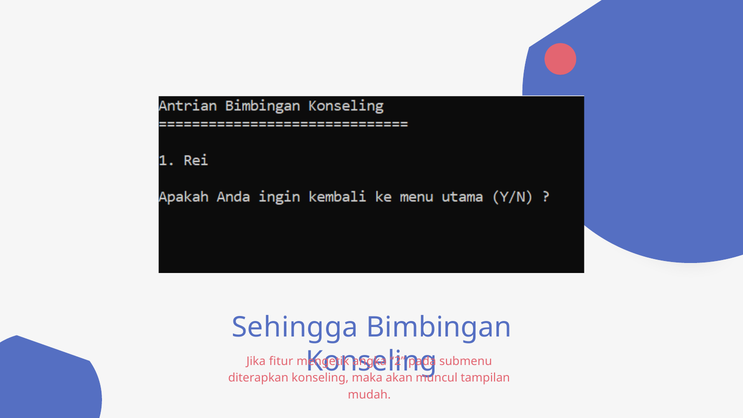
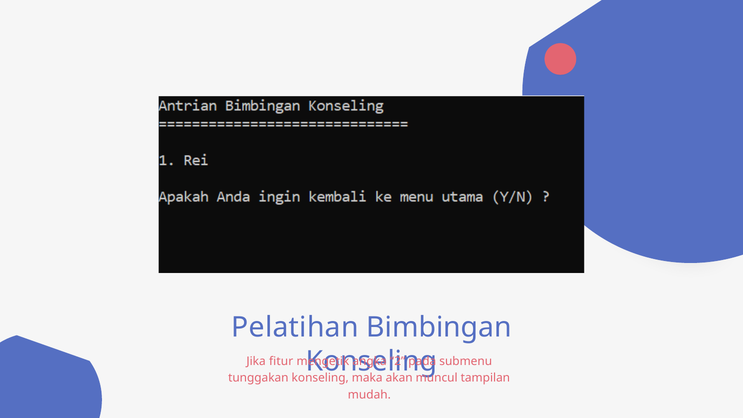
Sehingga: Sehingga -> Pelatihan (295, 328)
diterapkan: diterapkan -> tunggakan (258, 378)
